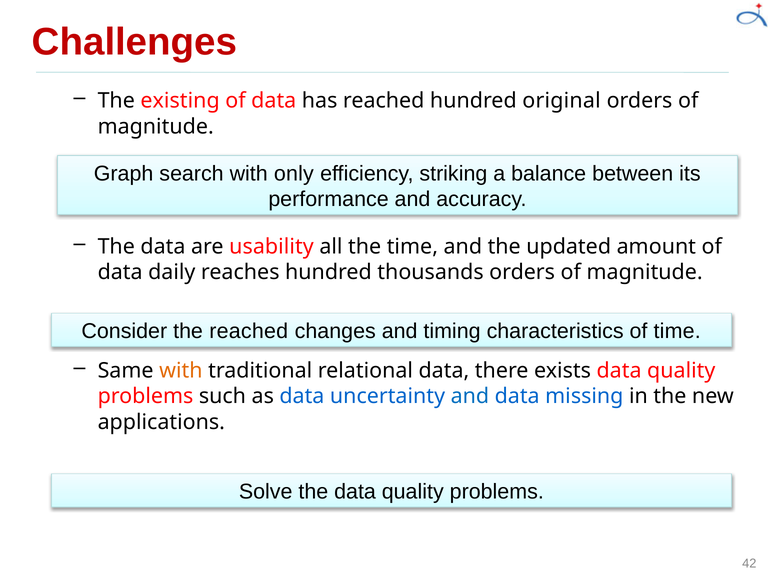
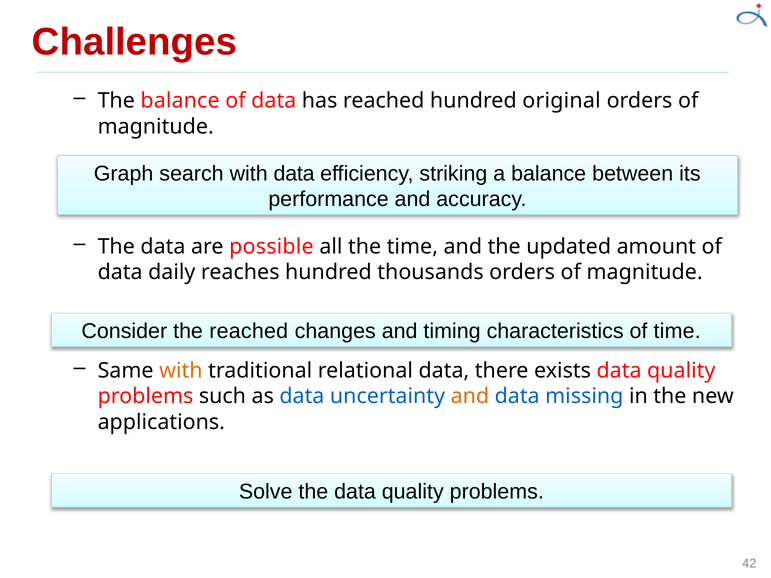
The existing: existing -> balance (180, 101)
with only: only -> data (294, 174)
usability: usability -> possible (271, 247)
and colour: blue -> orange (470, 397)
